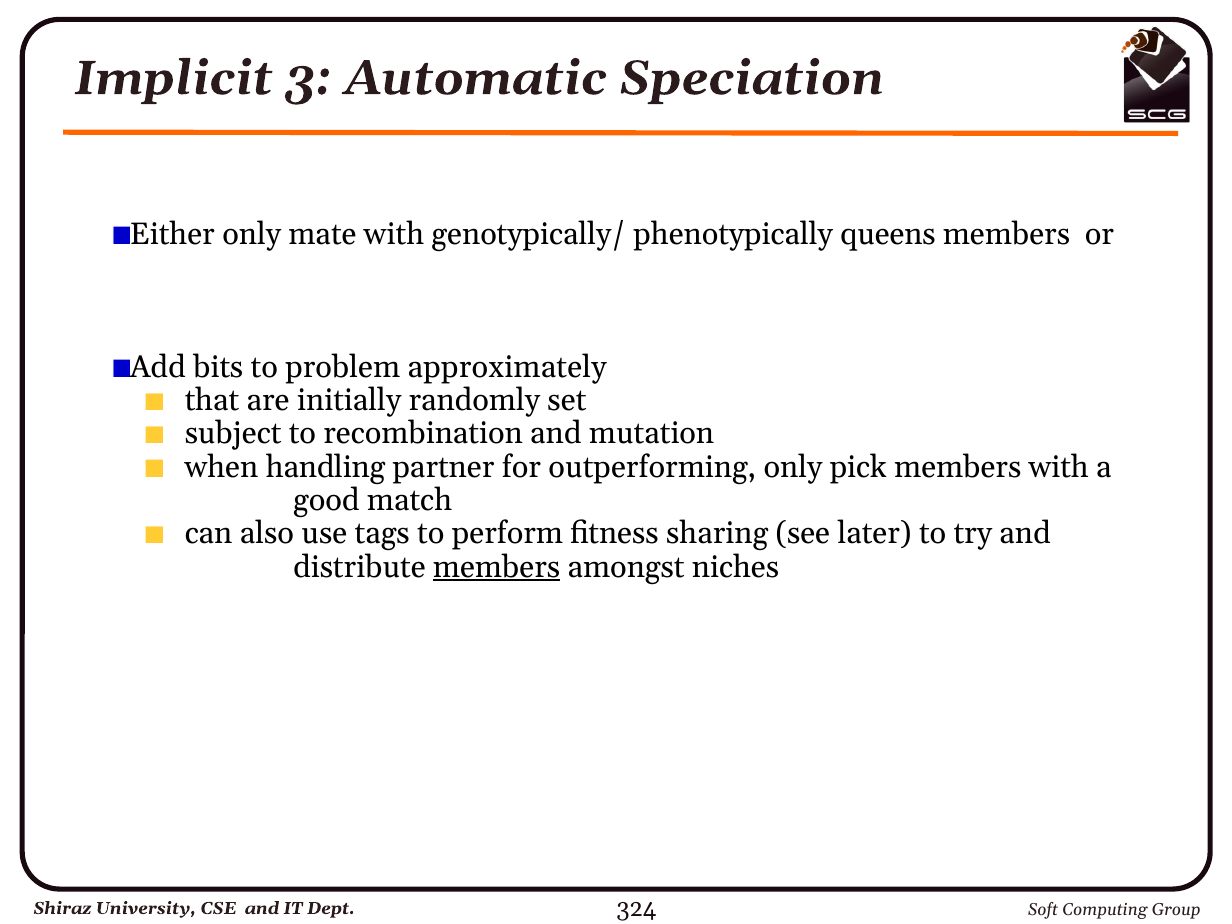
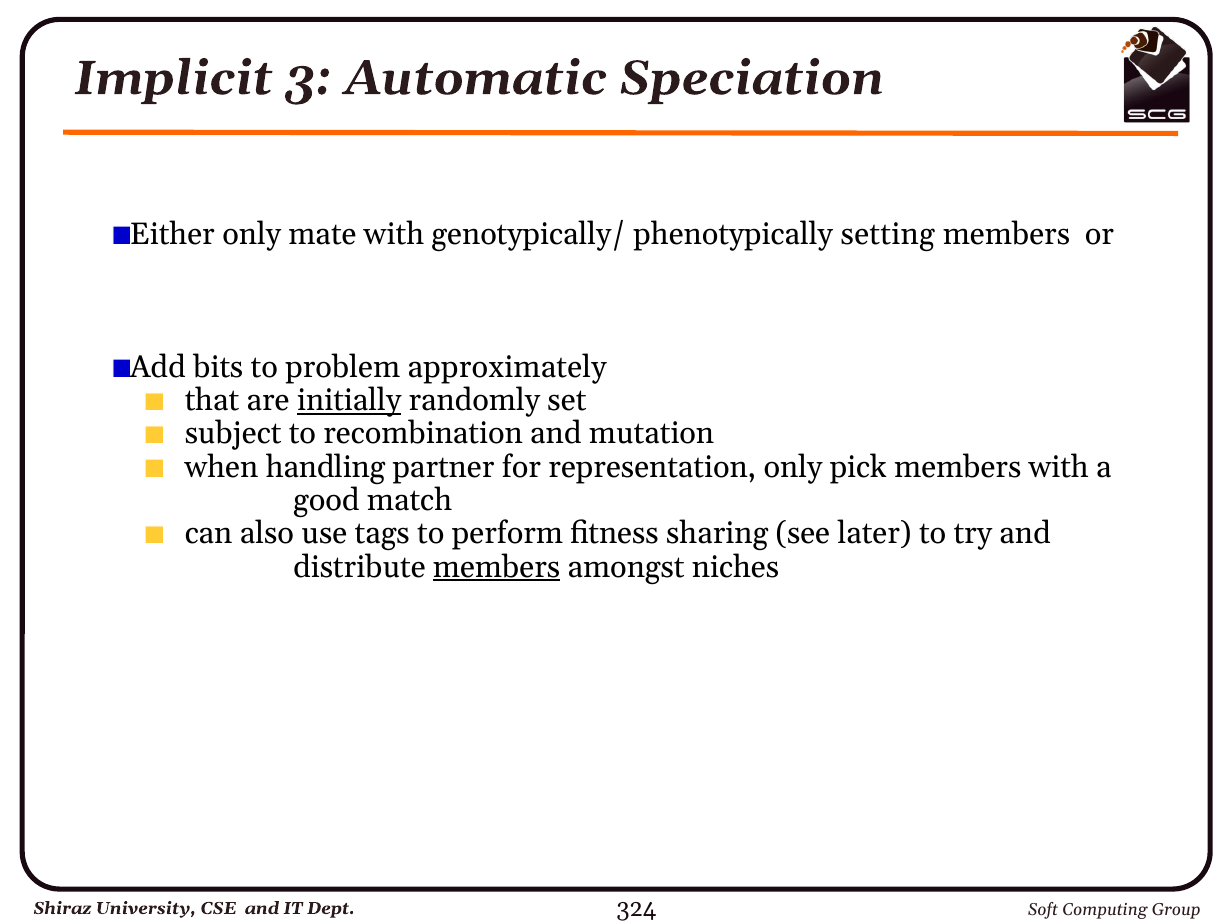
queens: queens -> setting (888, 234)
initially underline: none -> present (349, 401)
outperforming: outperforming -> representation (652, 467)
